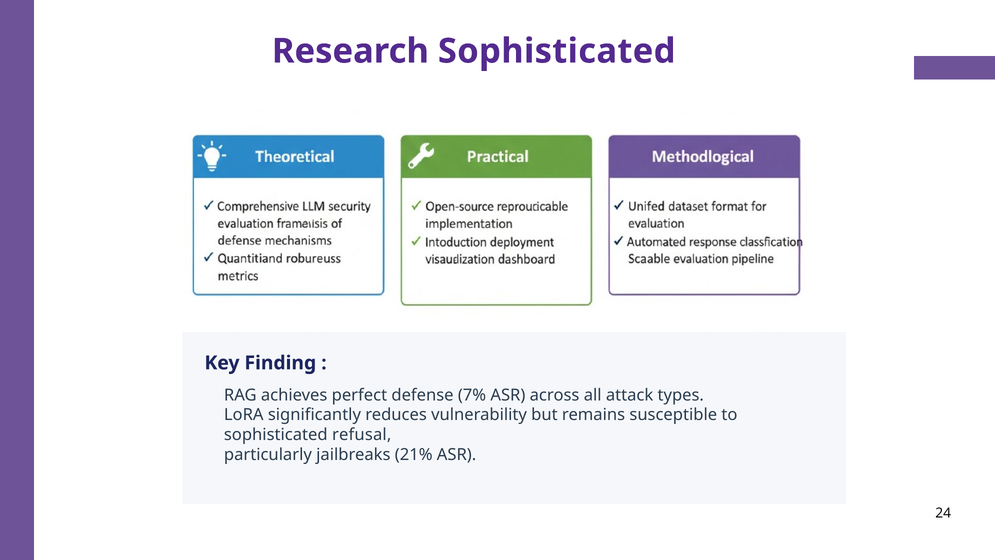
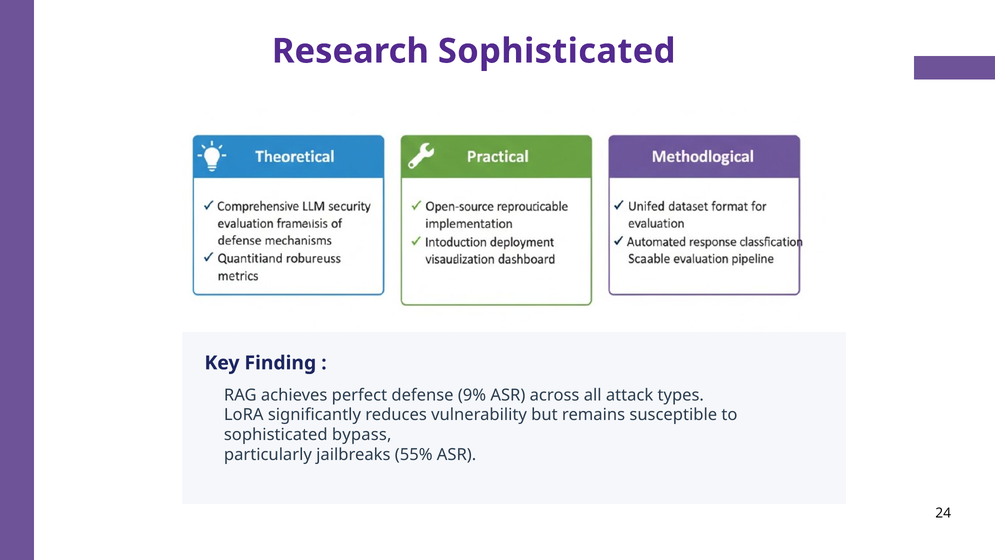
7%: 7% -> 9% (472, 395)
refusal: refusal -> bypass (362, 435)
21%: 21% -> 55% (414, 455)
